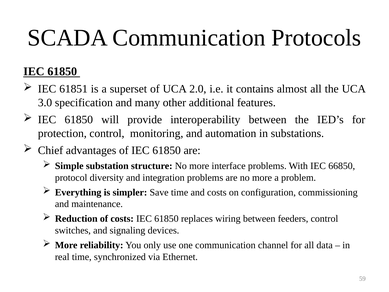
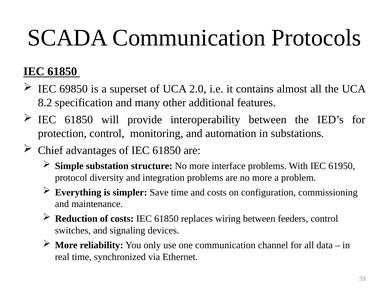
61851: 61851 -> 69850 (74, 89)
3.0: 3.0 -> 8.2 (45, 102)
66850: 66850 -> 61950 (342, 166)
